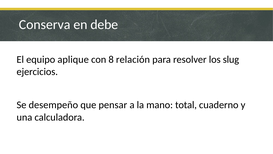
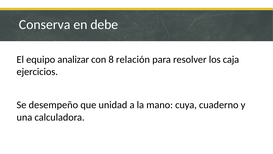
aplique: aplique -> analizar (73, 59)
slug: slug -> caja (231, 59)
pensar: pensar -> unidad (113, 105)
total: total -> cuya (186, 105)
